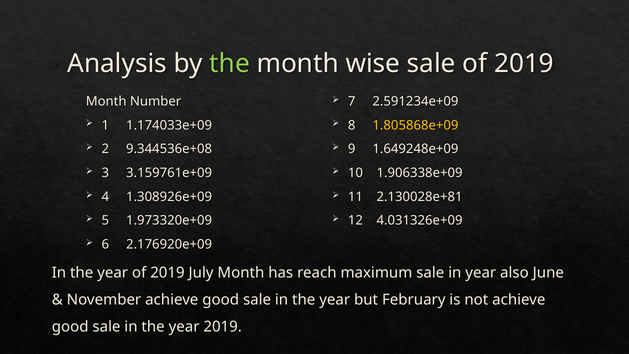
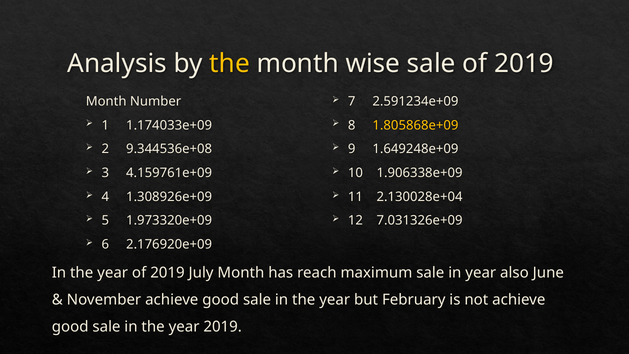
the colour: light green -> yellow (230, 64)
3.159761e+09: 3.159761e+09 -> 4.159761e+09 (169, 173)
2.130028e+81: 2.130028e+81 -> 2.130028e+04 (420, 197)
4.031326e+09: 4.031326e+09 -> 7.031326e+09 (420, 221)
